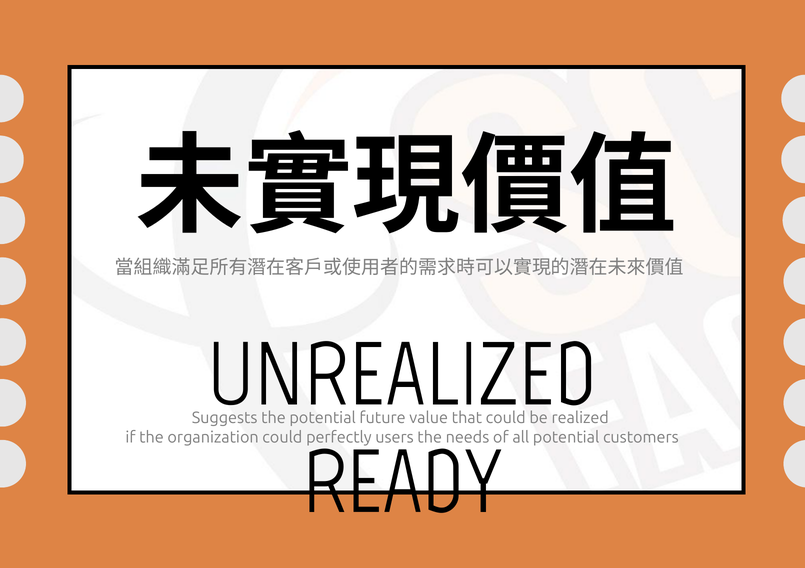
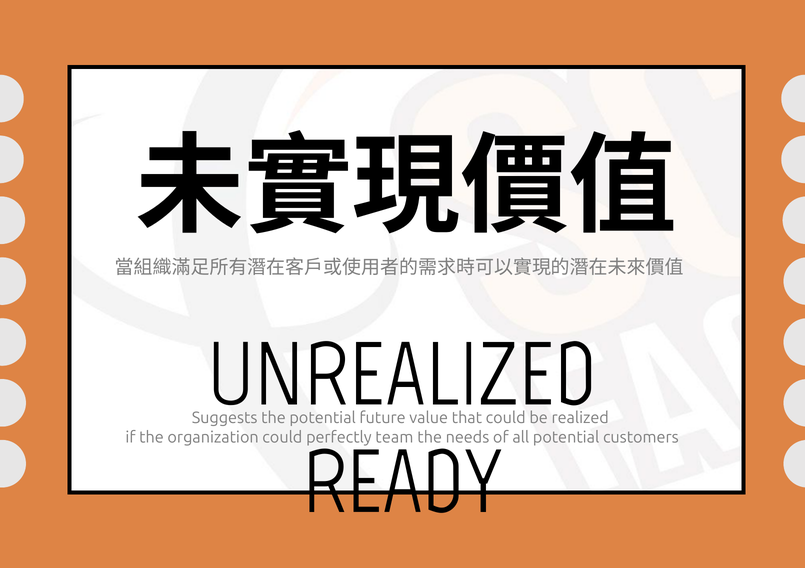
users: users -> team (394, 437)
